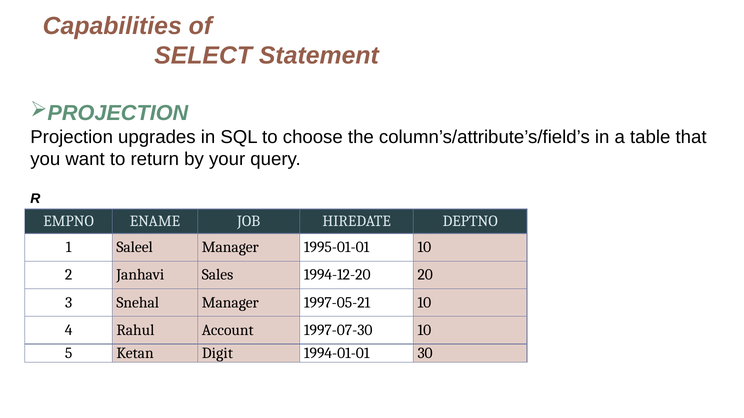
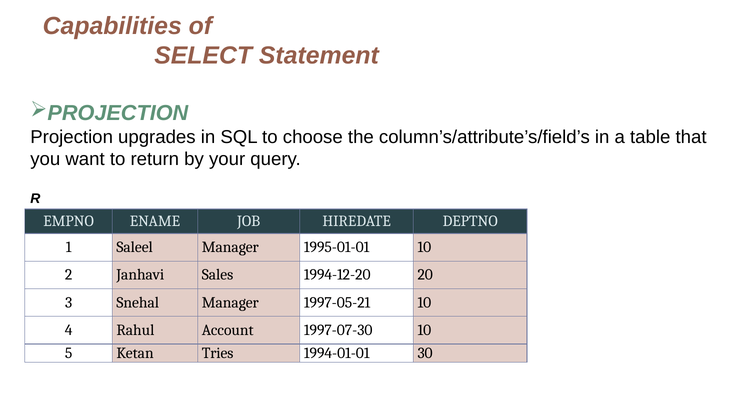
Digit: Digit -> Tries (218, 353)
